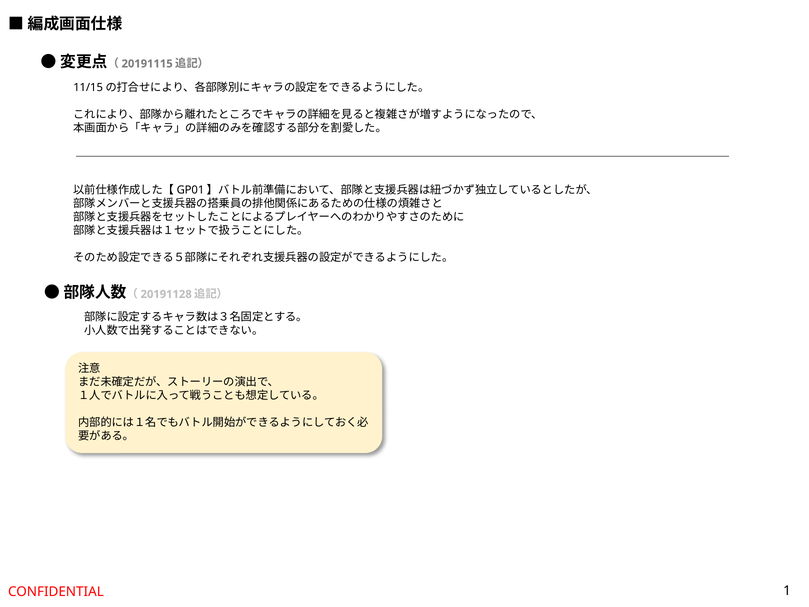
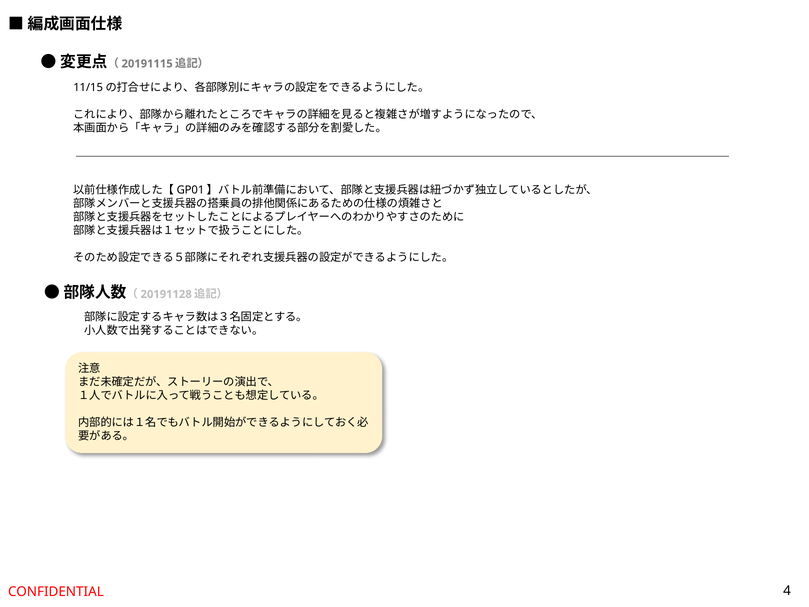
1: 1 -> 4 (787, 590)
